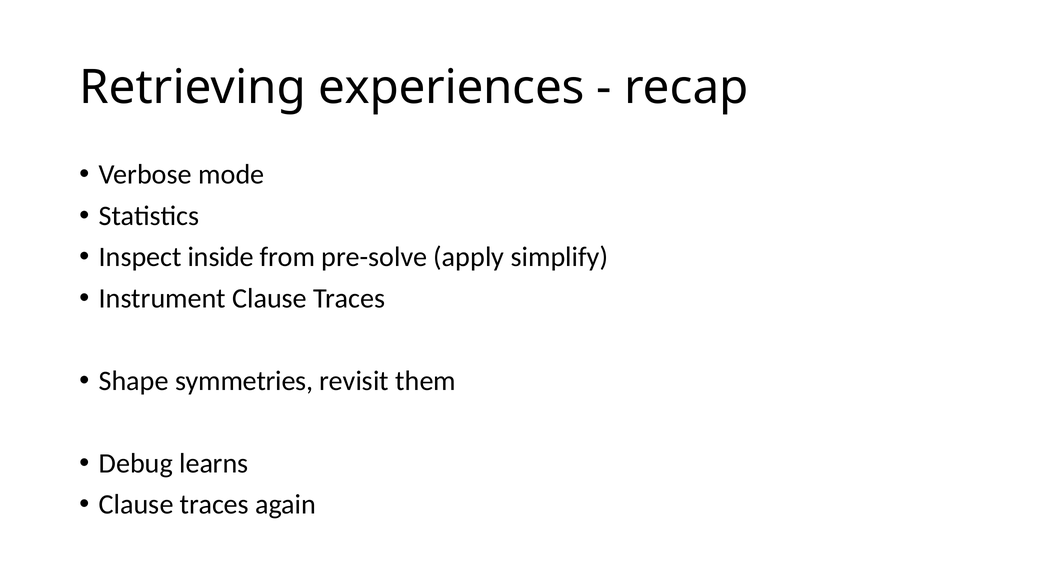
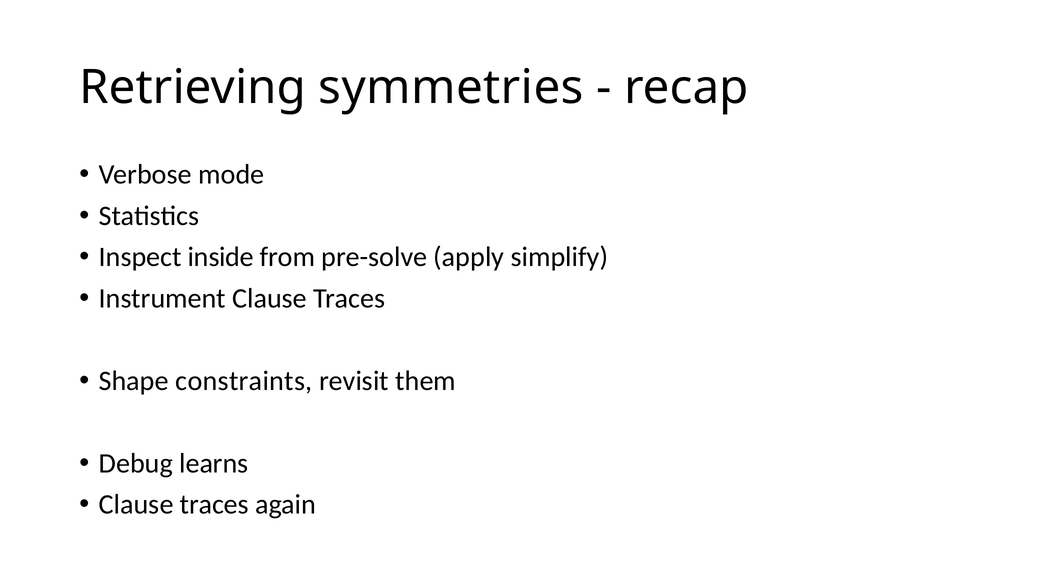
experiences: experiences -> symmetries (451, 87)
symmetries: symmetries -> constraints (244, 381)
